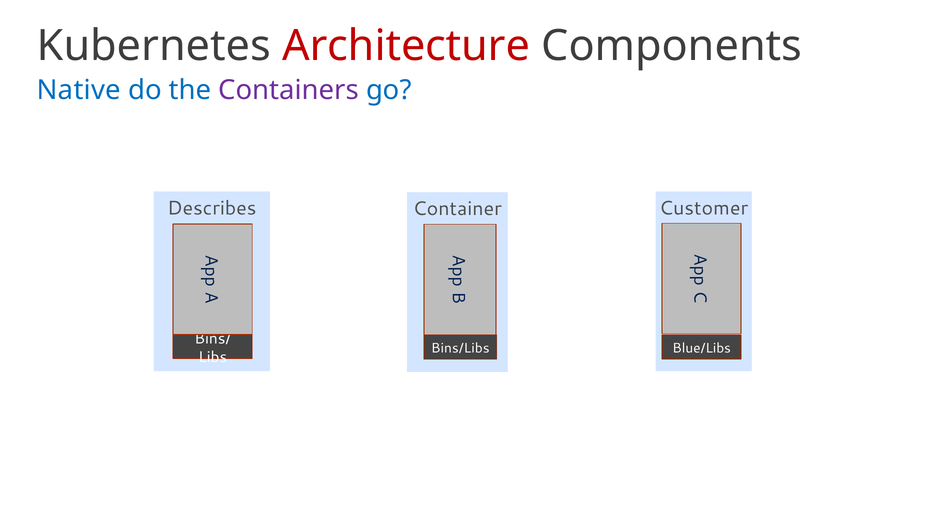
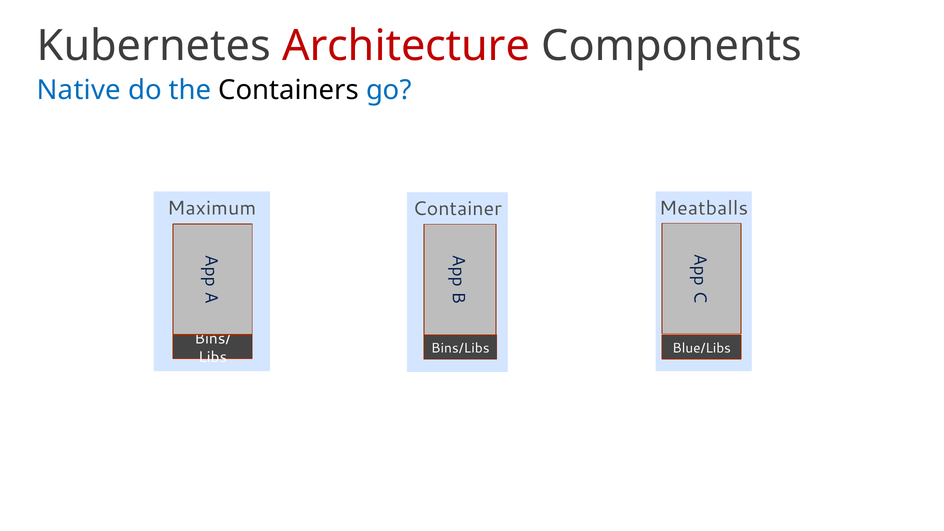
Containers colour: purple -> black (289, 90)
Describes: Describes -> Maximum (212, 208)
Customer: Customer -> Meatballs (704, 208)
